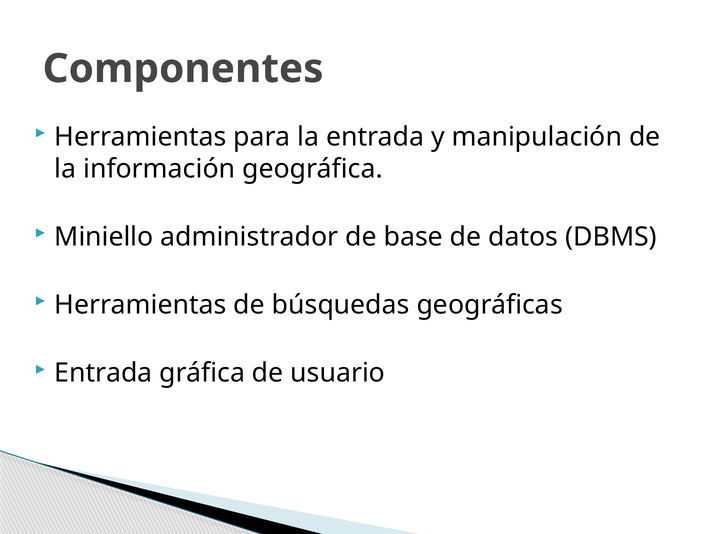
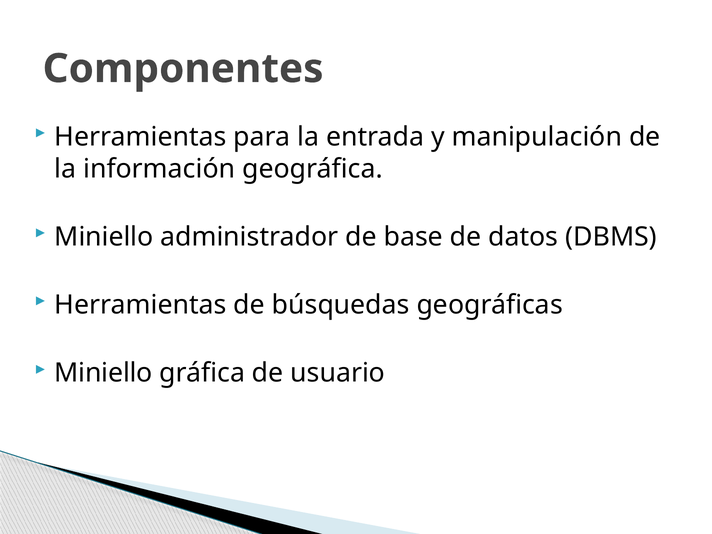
Entrada: Entrada -> Miniello (103, 373)
